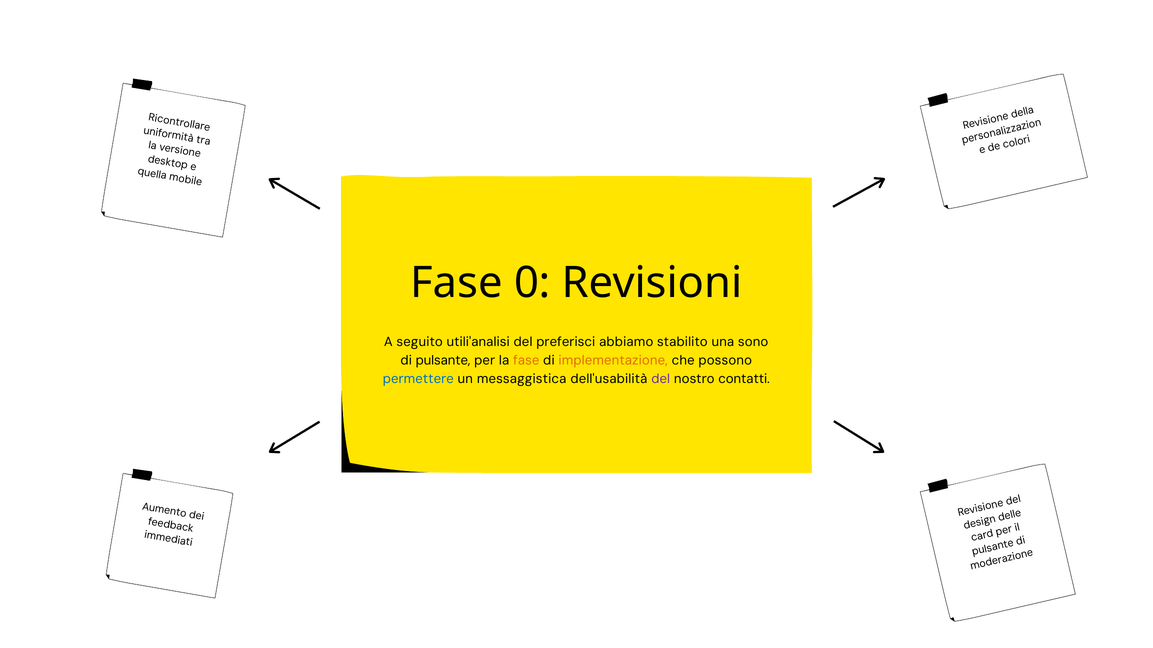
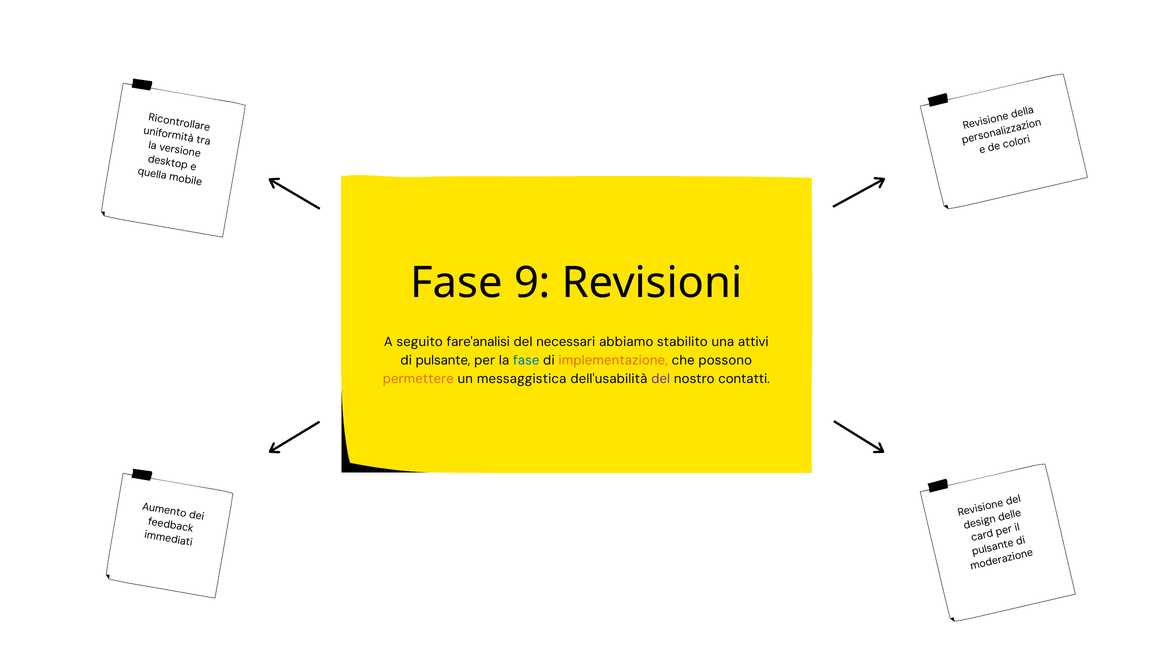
0: 0 -> 9 (532, 283)
utili'analisi: utili'analisi -> fare'analisi (478, 342)
preferisci: preferisci -> necessari (566, 342)
sono: sono -> attivi (753, 342)
fase colour: orange -> blue (526, 361)
permettere colour: blue -> orange (418, 379)
